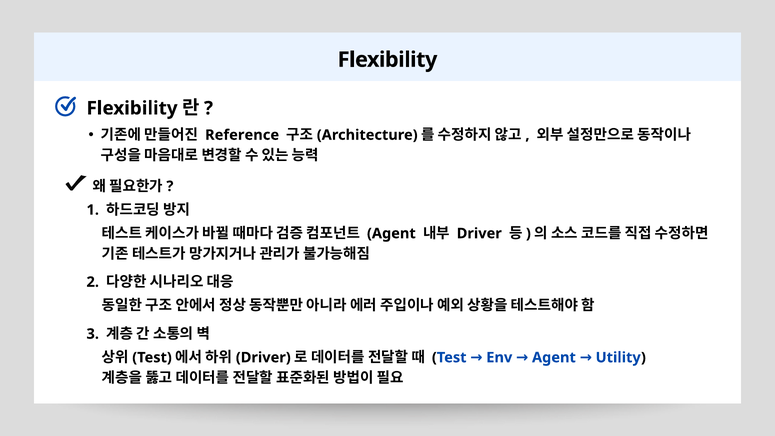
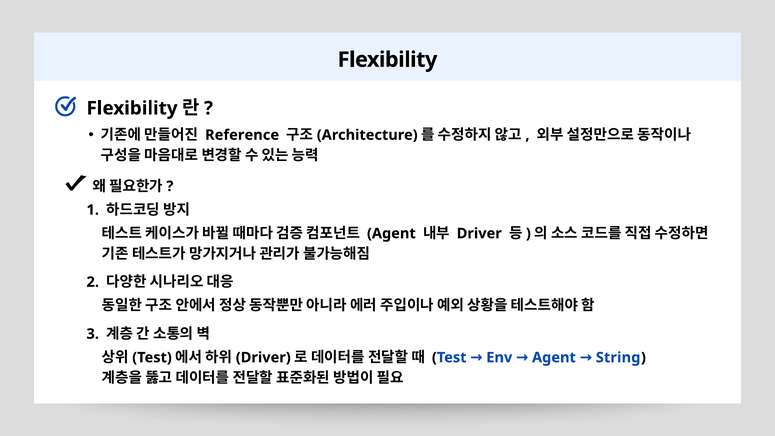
Utility: Utility -> String (618, 357)
